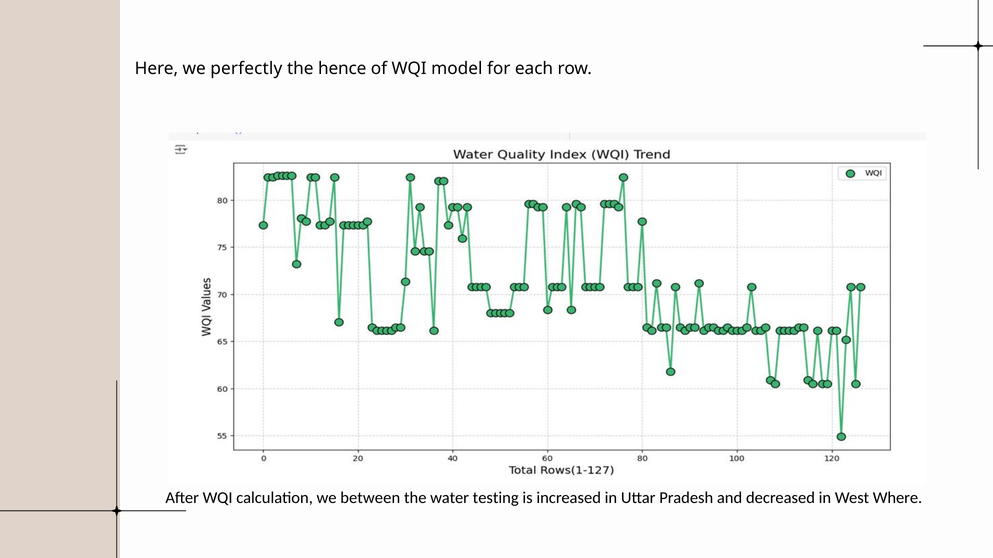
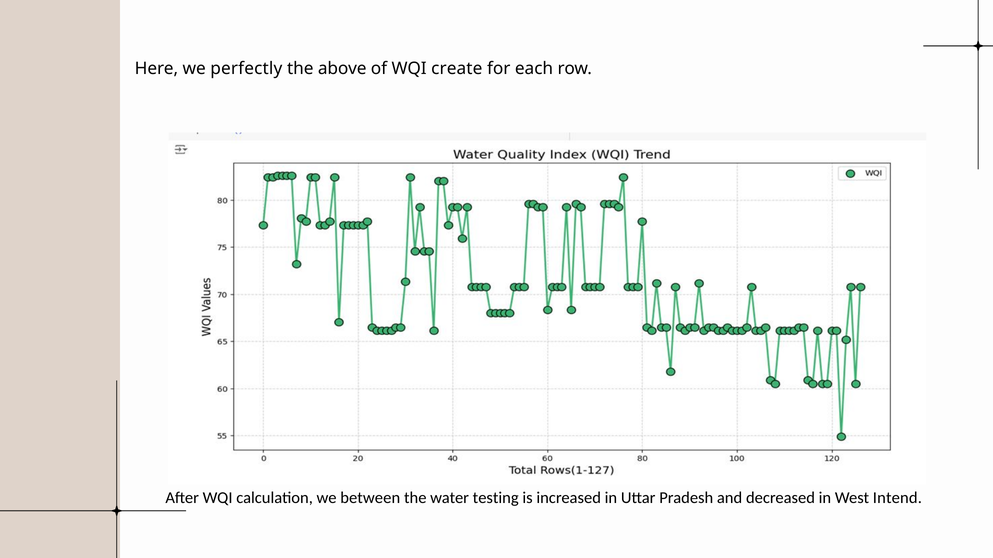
hence: hence -> above (342, 69)
model: model -> create (457, 69)
Where: Where -> Intend (897, 498)
